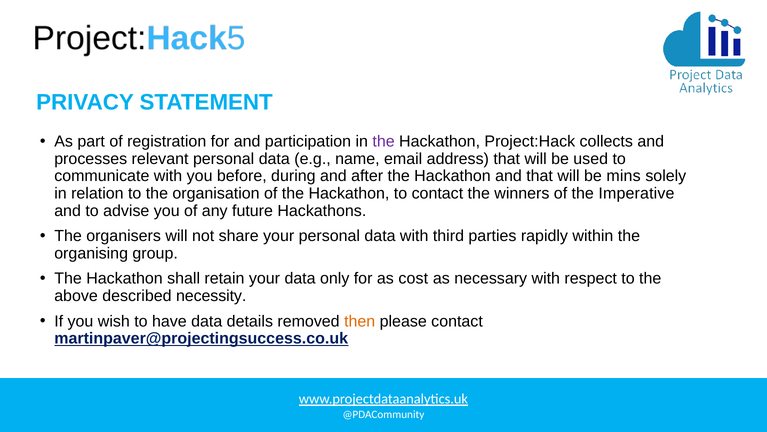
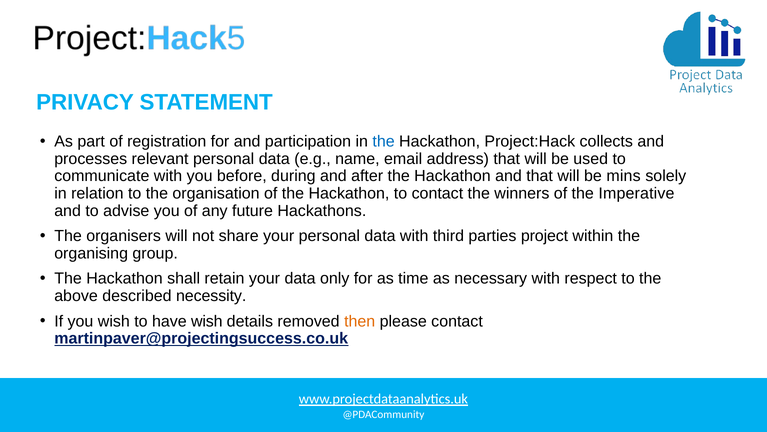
the colour: purple -> blue (384, 141)
rapidly: rapidly -> project (545, 236)
cost: cost -> time (413, 278)
have data: data -> wish (207, 321)
